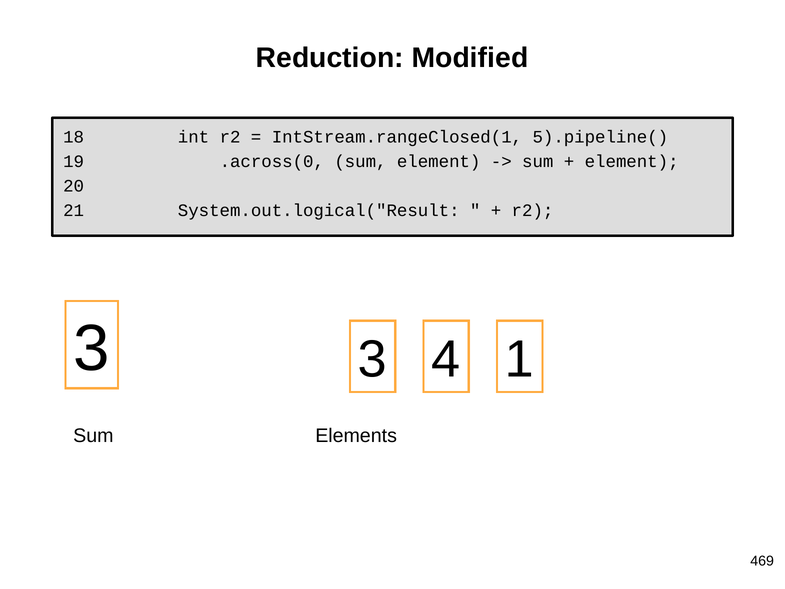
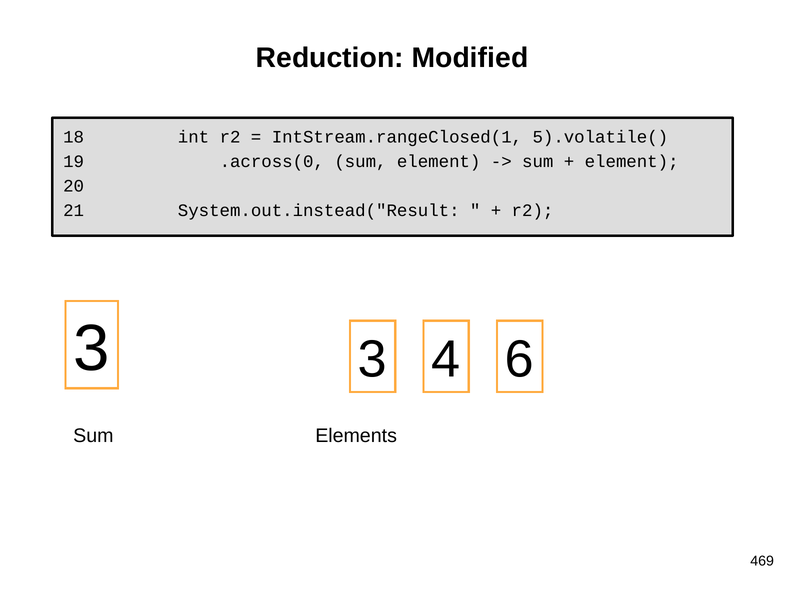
5).pipeline(: 5).pipeline( -> 5).volatile( (600, 137)
System.out.logical("Result: System.out.logical("Result -> System.out.instead("Result (319, 210)
1: 1 -> 6 (520, 360)
